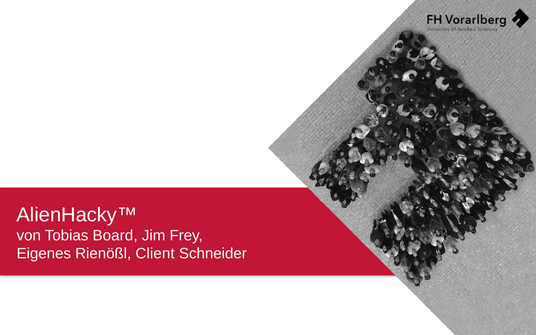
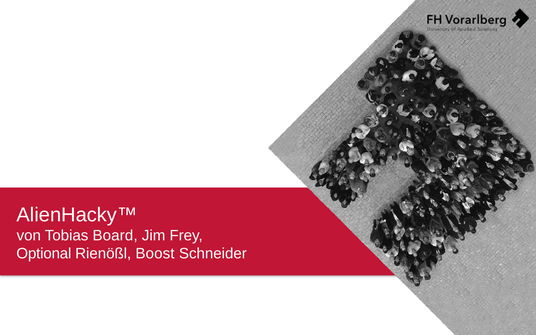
Eigenes: Eigenes -> Optional (44, 254)
Client: Client -> Boost (155, 254)
